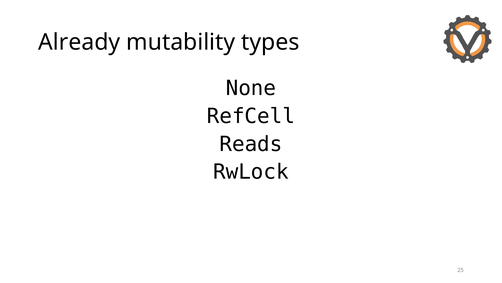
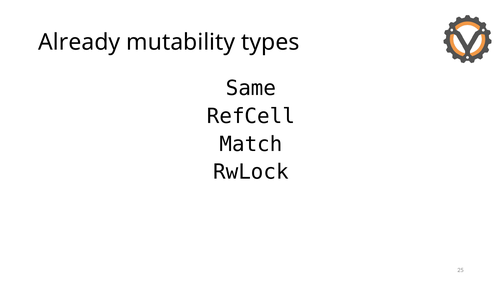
None: None -> Same (251, 88)
Reads: Reads -> Match (251, 144)
